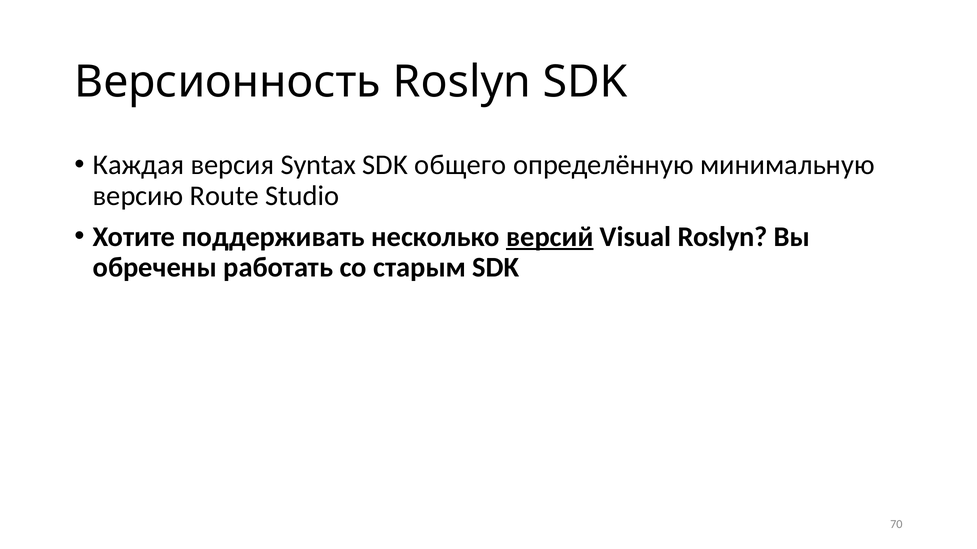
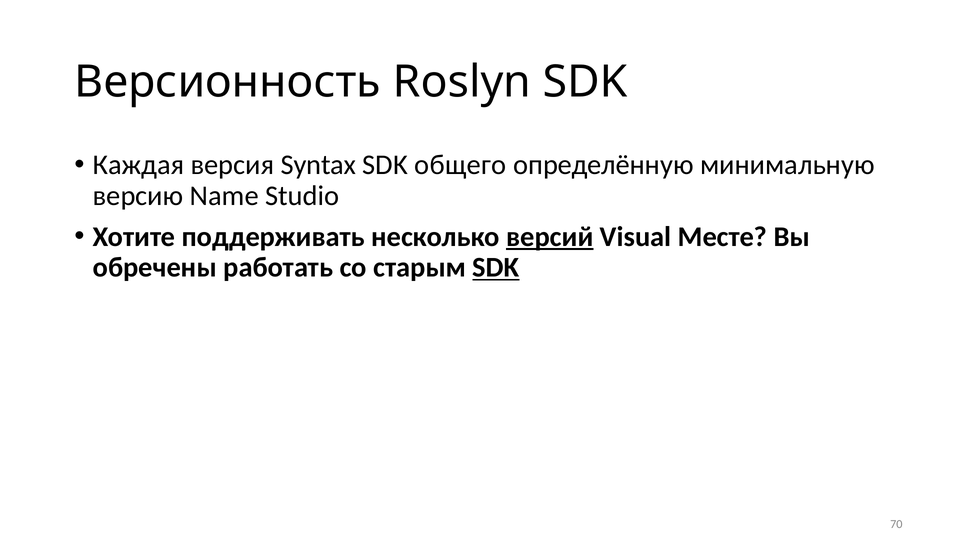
Route: Route -> Name (224, 196)
Visual Roslyn: Roslyn -> Месте (722, 237)
SDK underline: none -> present (496, 268)
